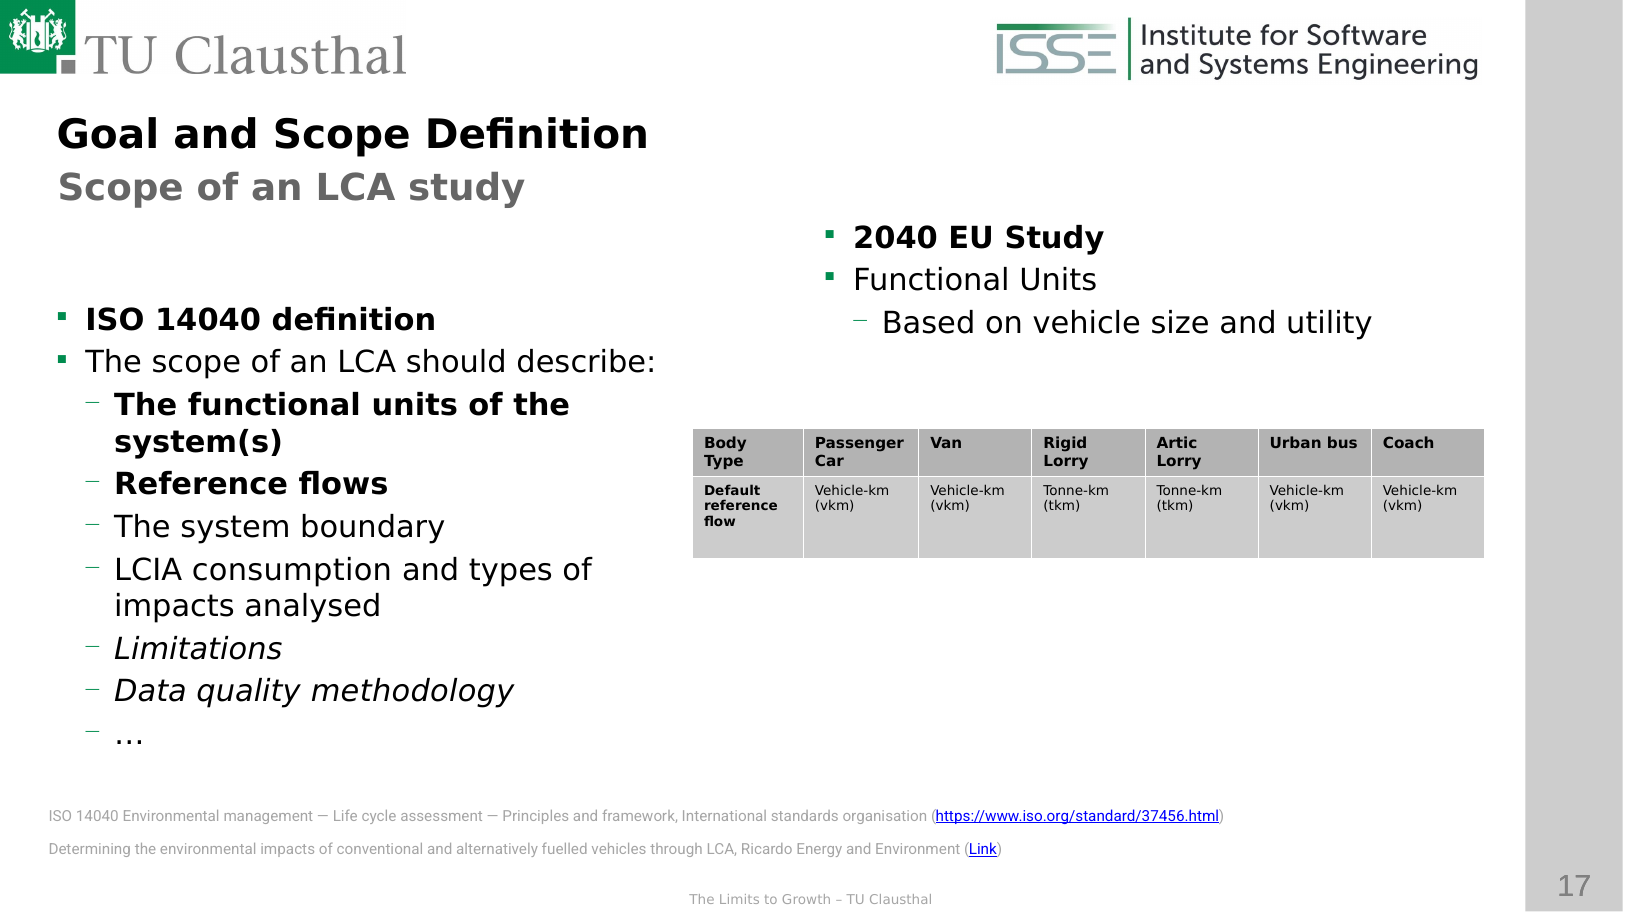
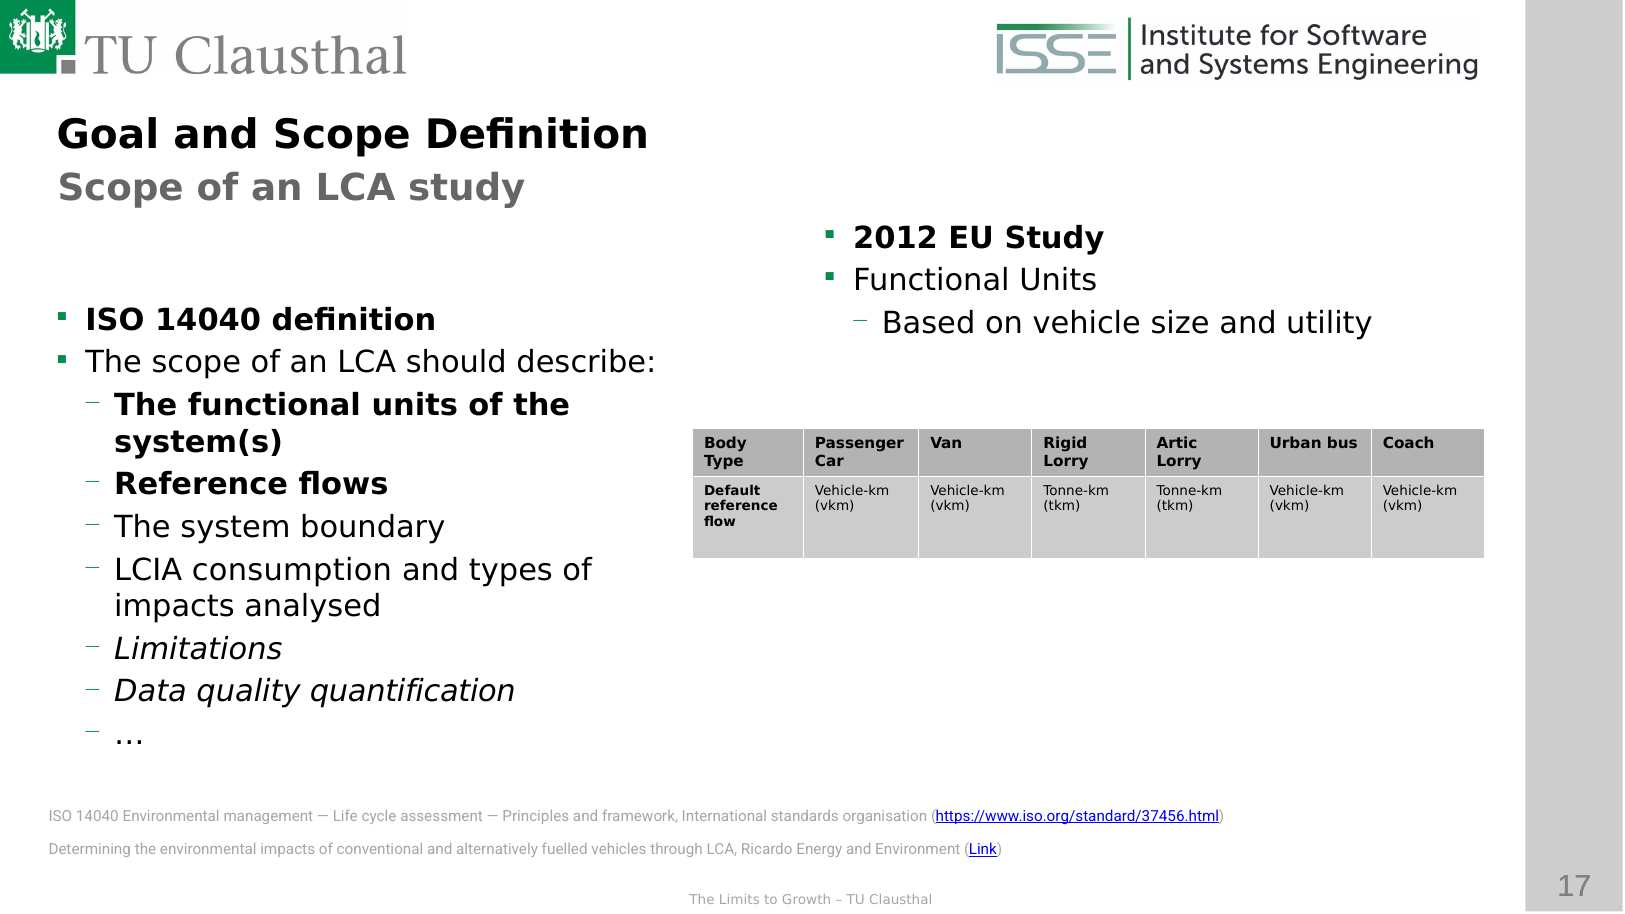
2040: 2040 -> 2012 (896, 238)
methodology: methodology -> quantification (413, 692)
